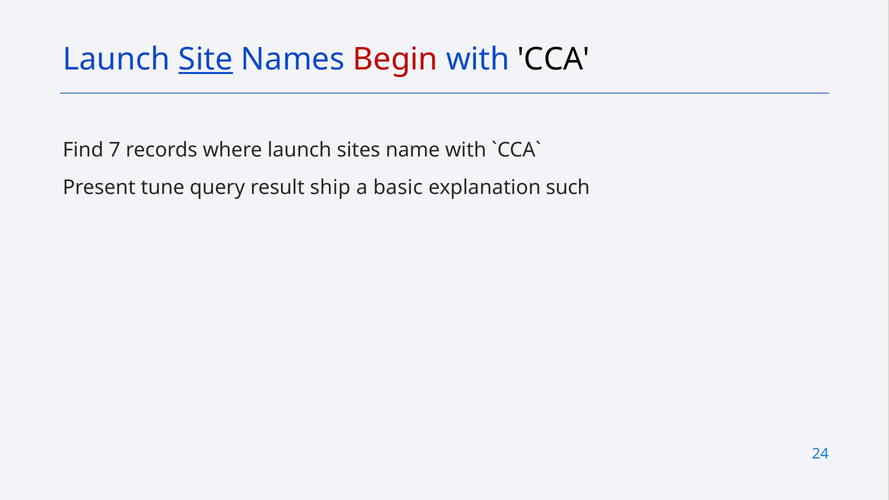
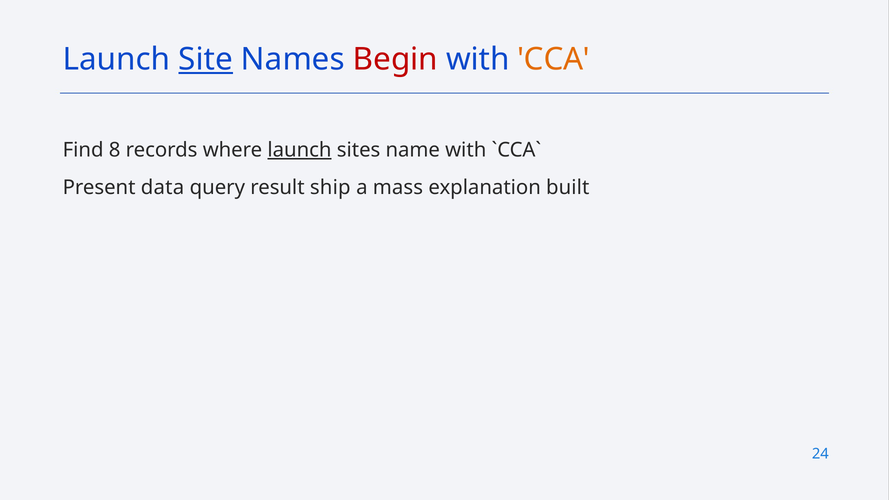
CCA colour: black -> orange (554, 59)
7: 7 -> 8 (115, 150)
launch underline: none -> present (299, 150)
tune: tune -> data (163, 187)
basic: basic -> mass (398, 187)
such: such -> built (568, 187)
